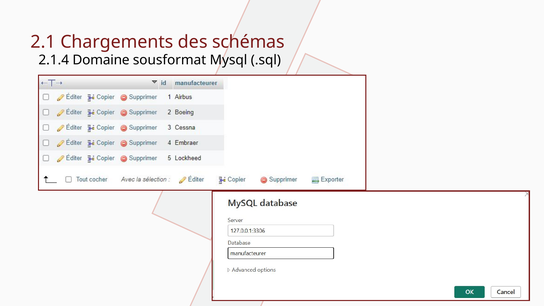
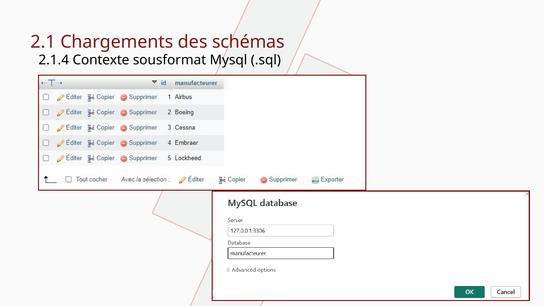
Domaine: Domaine -> Contexte (101, 60)
